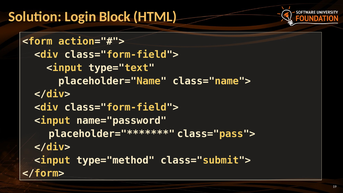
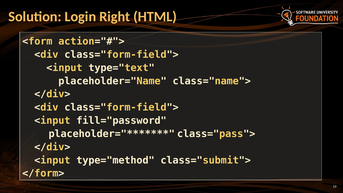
Block: Block -> Right (115, 17)
name="password: name="password -> fill="password (121, 121)
